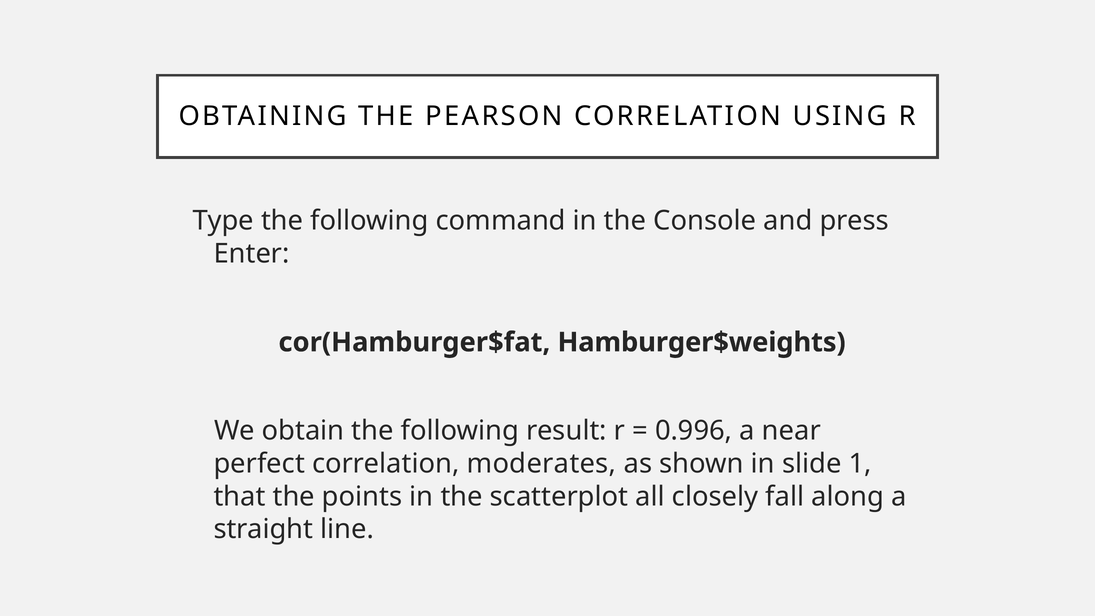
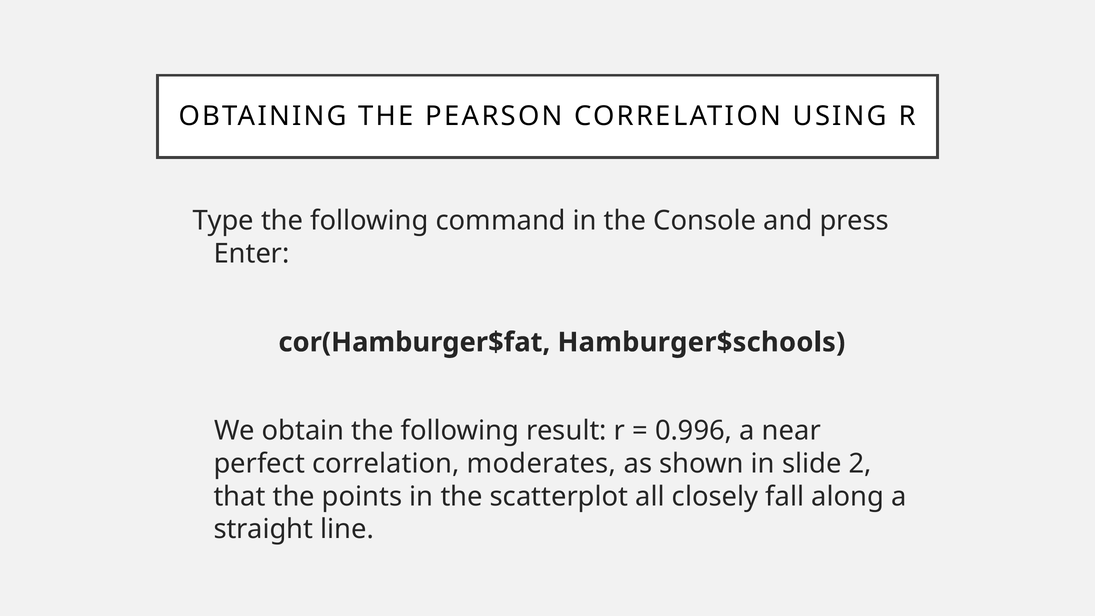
Hamburger$weights: Hamburger$weights -> Hamburger$schools (701, 342)
1: 1 -> 2 (860, 464)
